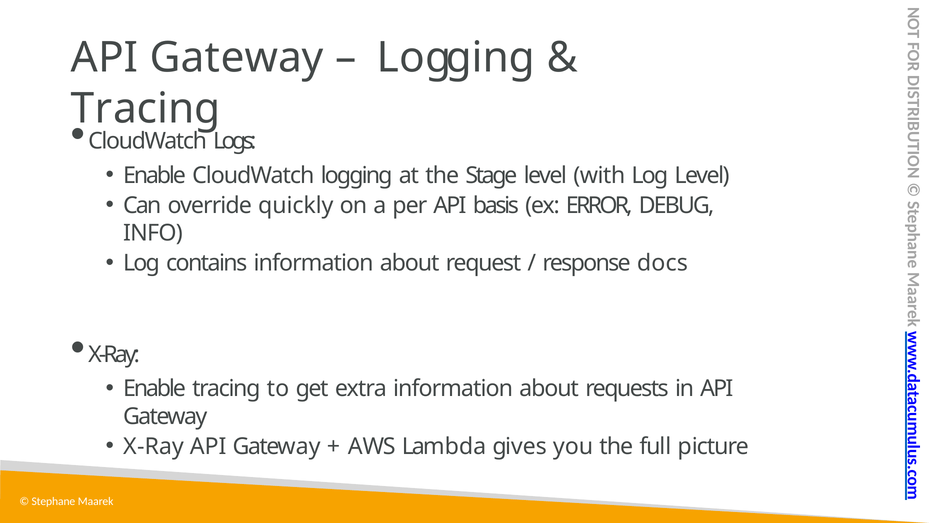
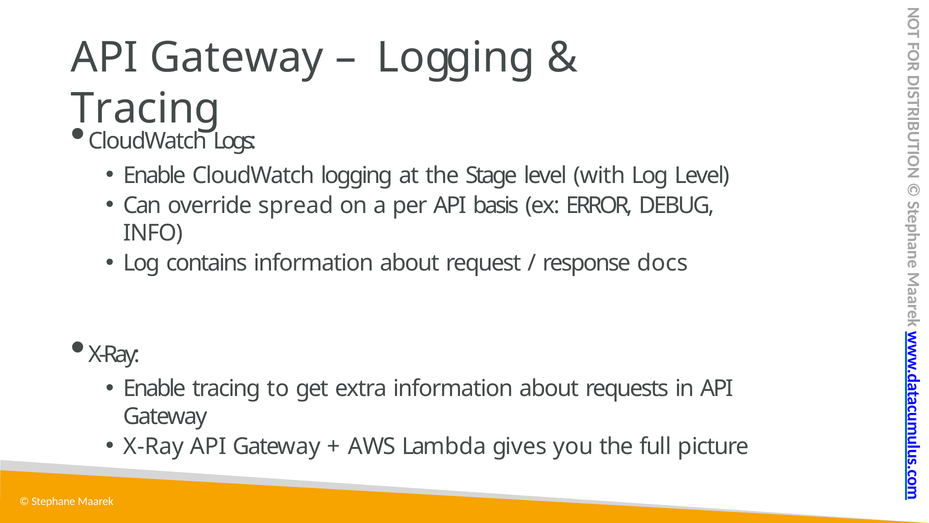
quickly: quickly -> spread (296, 205)
